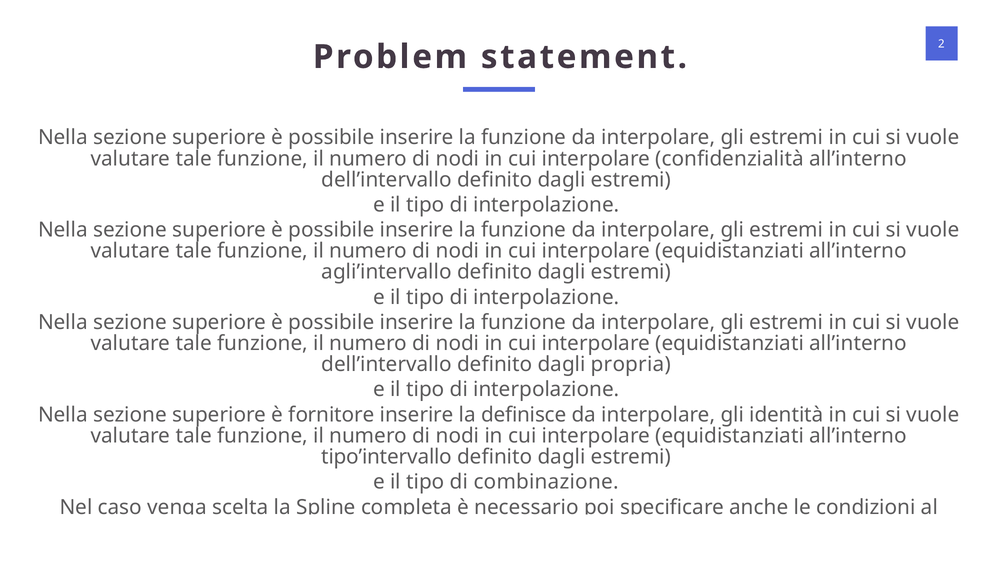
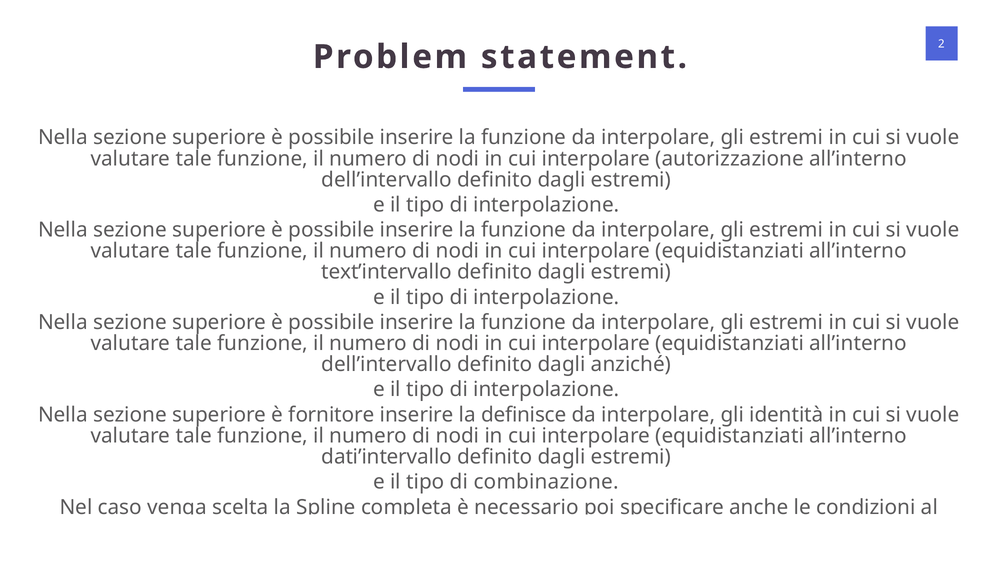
confidenzialità: confidenzialità -> autorizzazione (730, 158)
agli’intervallo: agli’intervallo -> text’intervallo (387, 272)
propria: propria -> anziché (631, 364)
tipo’intervallo: tipo’intervallo -> dati’intervallo (387, 456)
